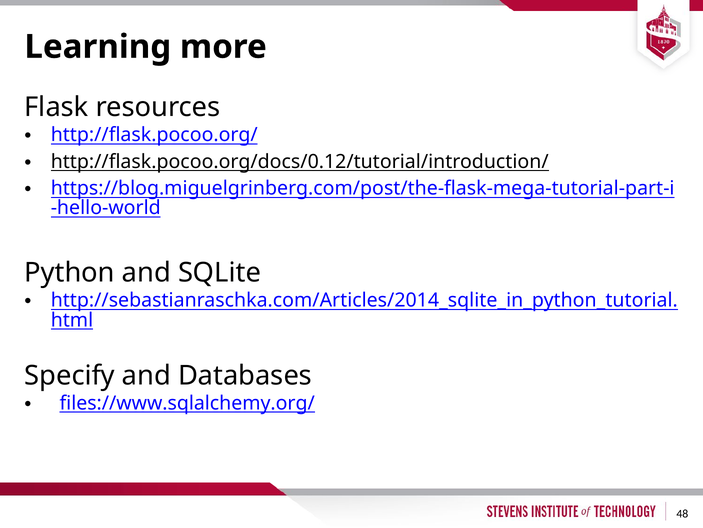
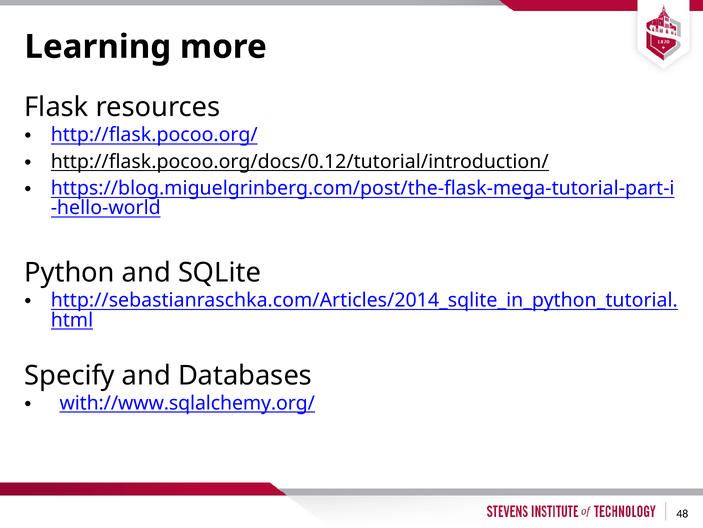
files://www.sqlalchemy.org/: files://www.sqlalchemy.org/ -> with://www.sqlalchemy.org/ (187, 403)
